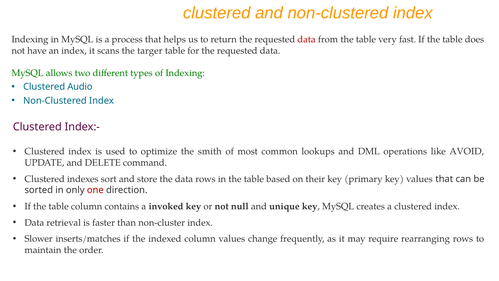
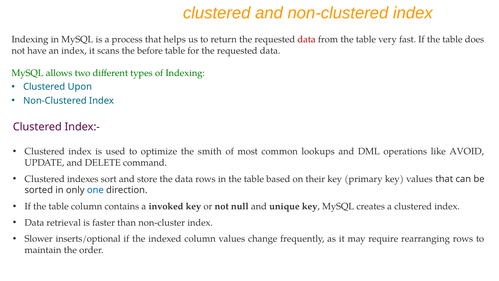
targer: targer -> before (150, 51)
Audio: Audio -> Upon (80, 87)
one colour: red -> blue (95, 190)
inserts/matches: inserts/matches -> inserts/optional (88, 239)
